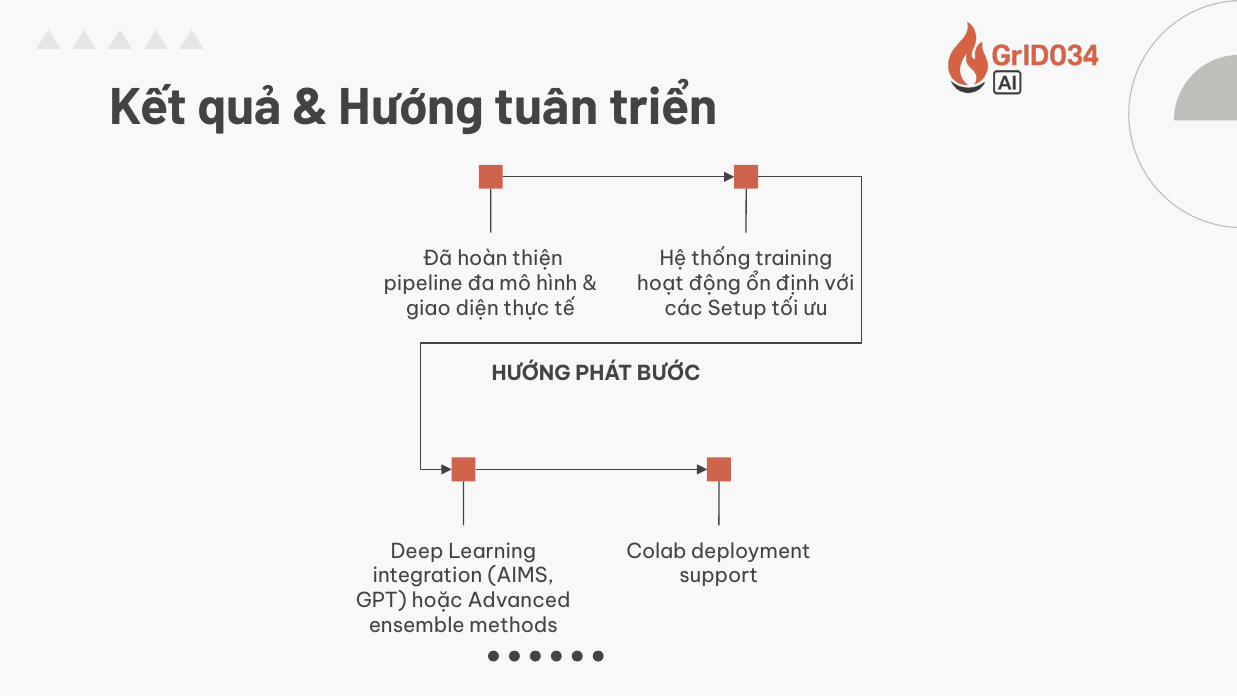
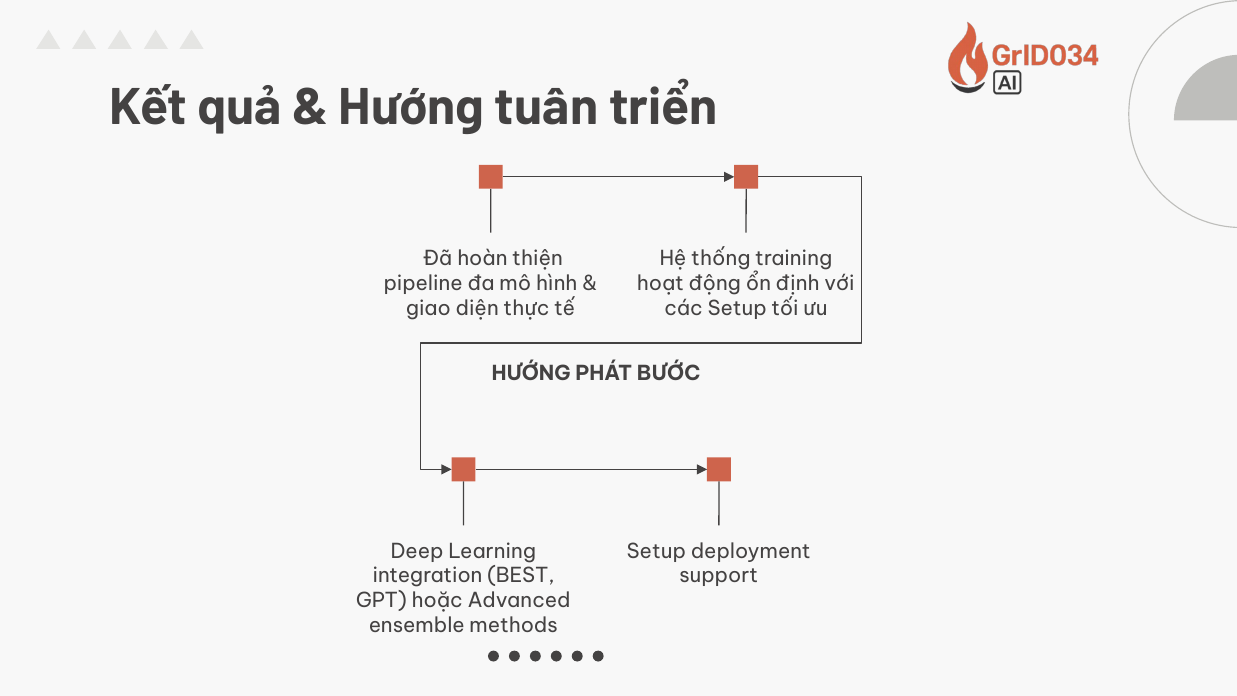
Colab: Colab -> Setup (656, 551)
AIMS: AIMS -> BEST (521, 576)
